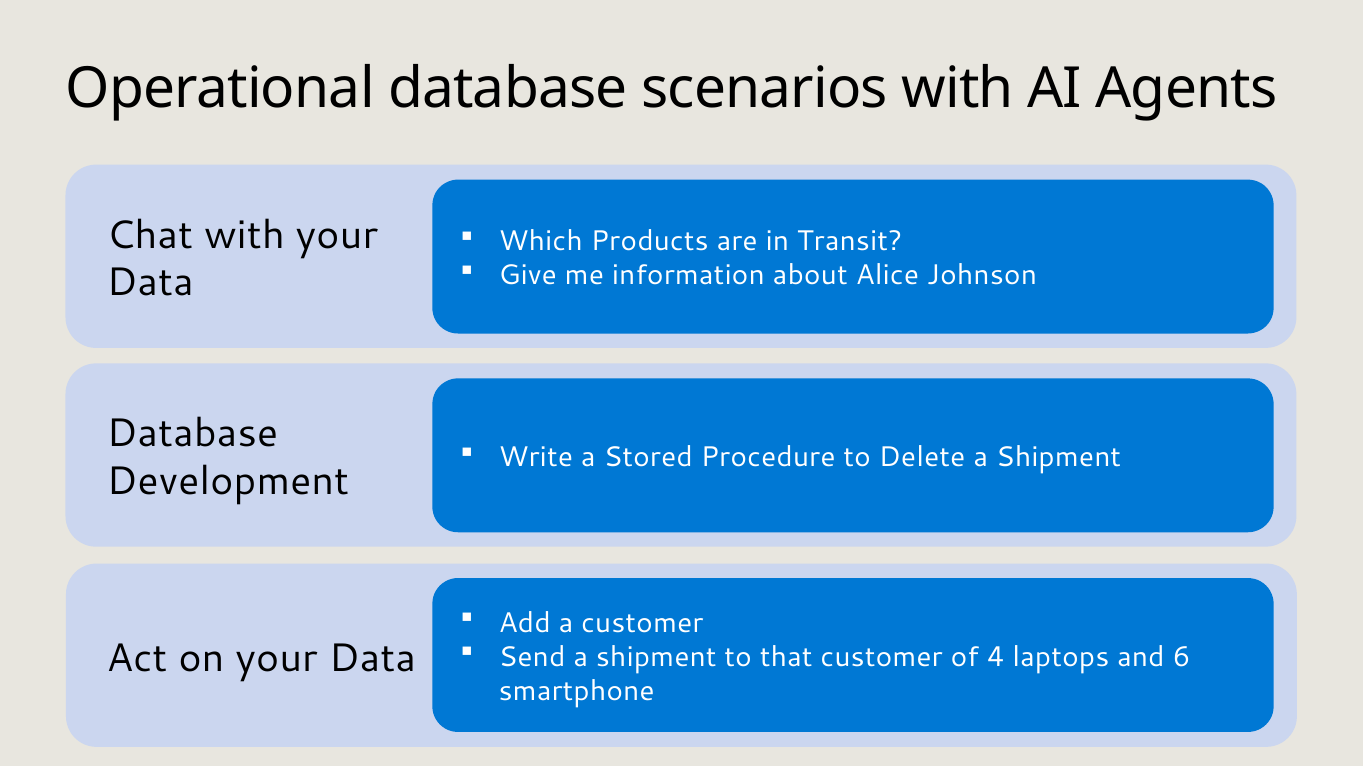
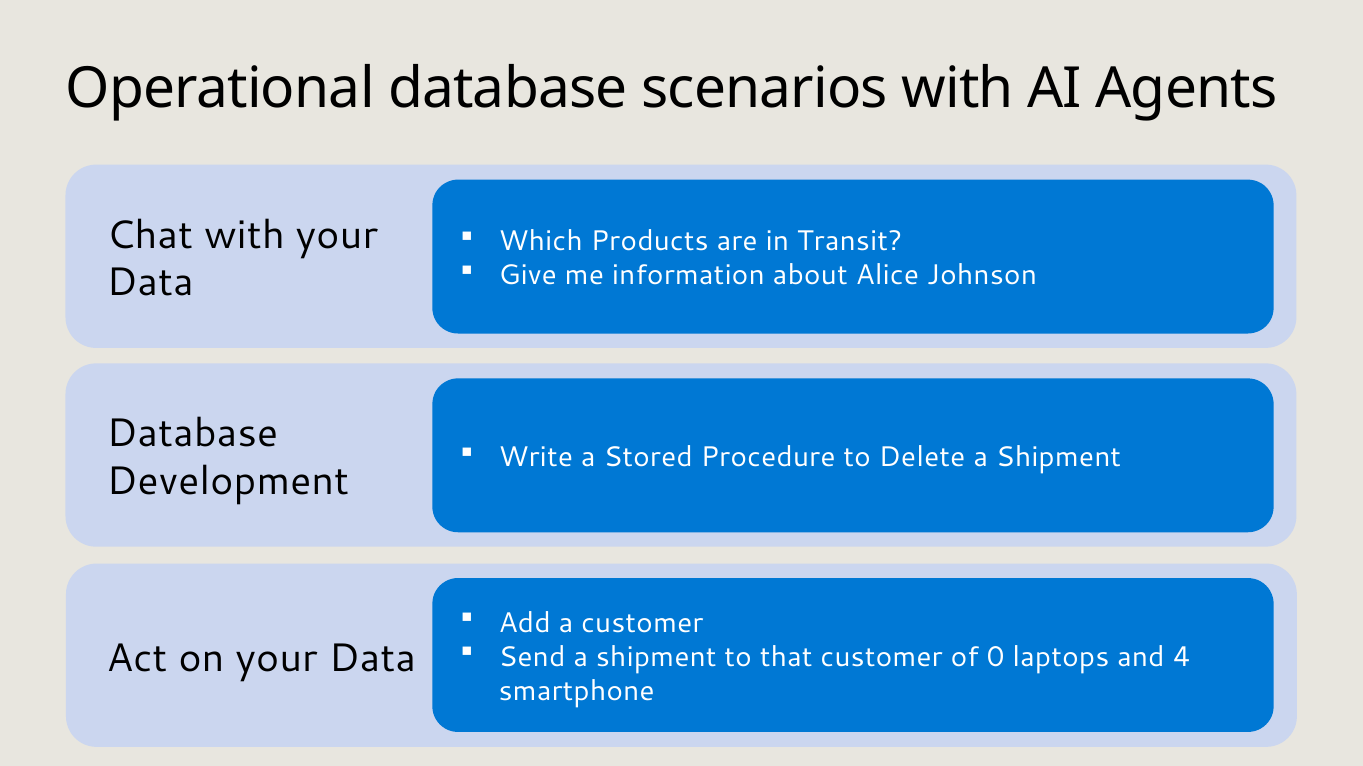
4: 4 -> 0 (996, 658)
6: 6 -> 4 (1182, 658)
